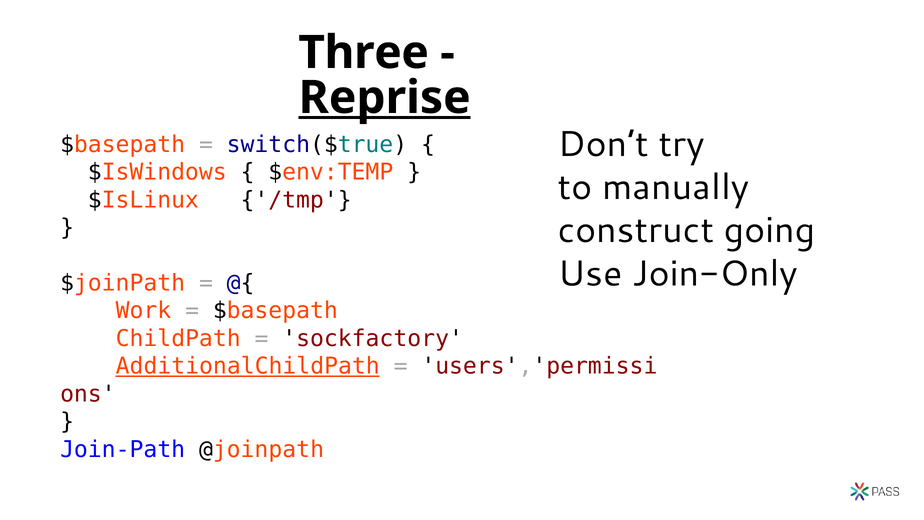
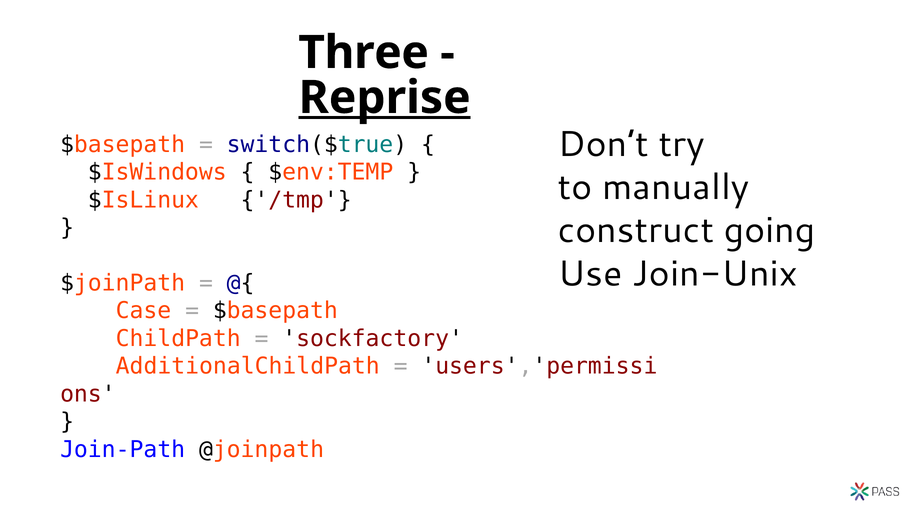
Join-Only: Join-Only -> Join-Unix (715, 274)
Work: Work -> Case (143, 311)
AdditionalChildPath underline: present -> none (248, 366)
